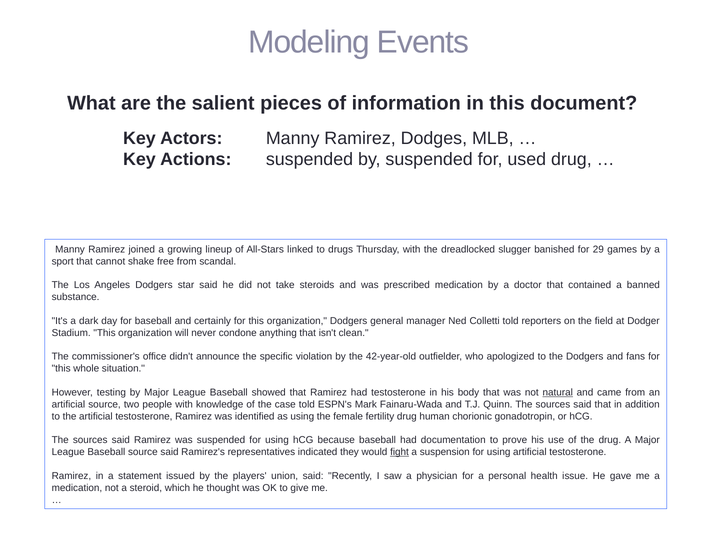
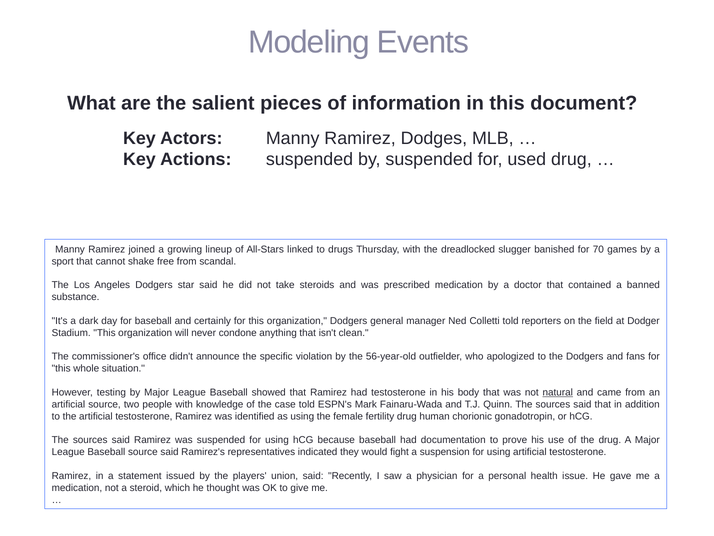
29: 29 -> 70 (598, 249)
42-year-old: 42-year-old -> 56-year-old (391, 356)
fight underline: present -> none (399, 452)
